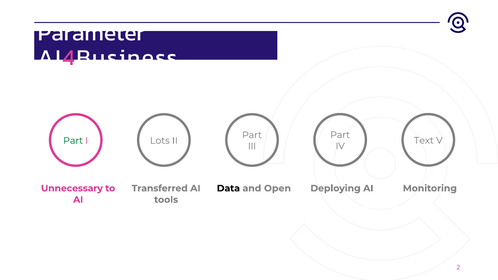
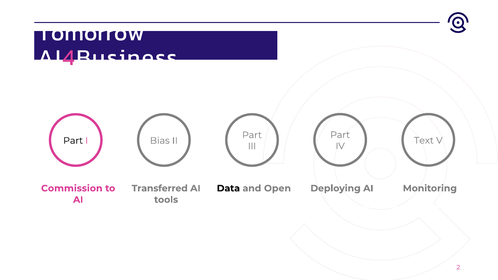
Parameter: Parameter -> Tomorrow (91, 33)
Part colour: green -> black (73, 141)
Lots: Lots -> Bias (160, 141)
Unnecessary: Unnecessary -> Commission (72, 188)
